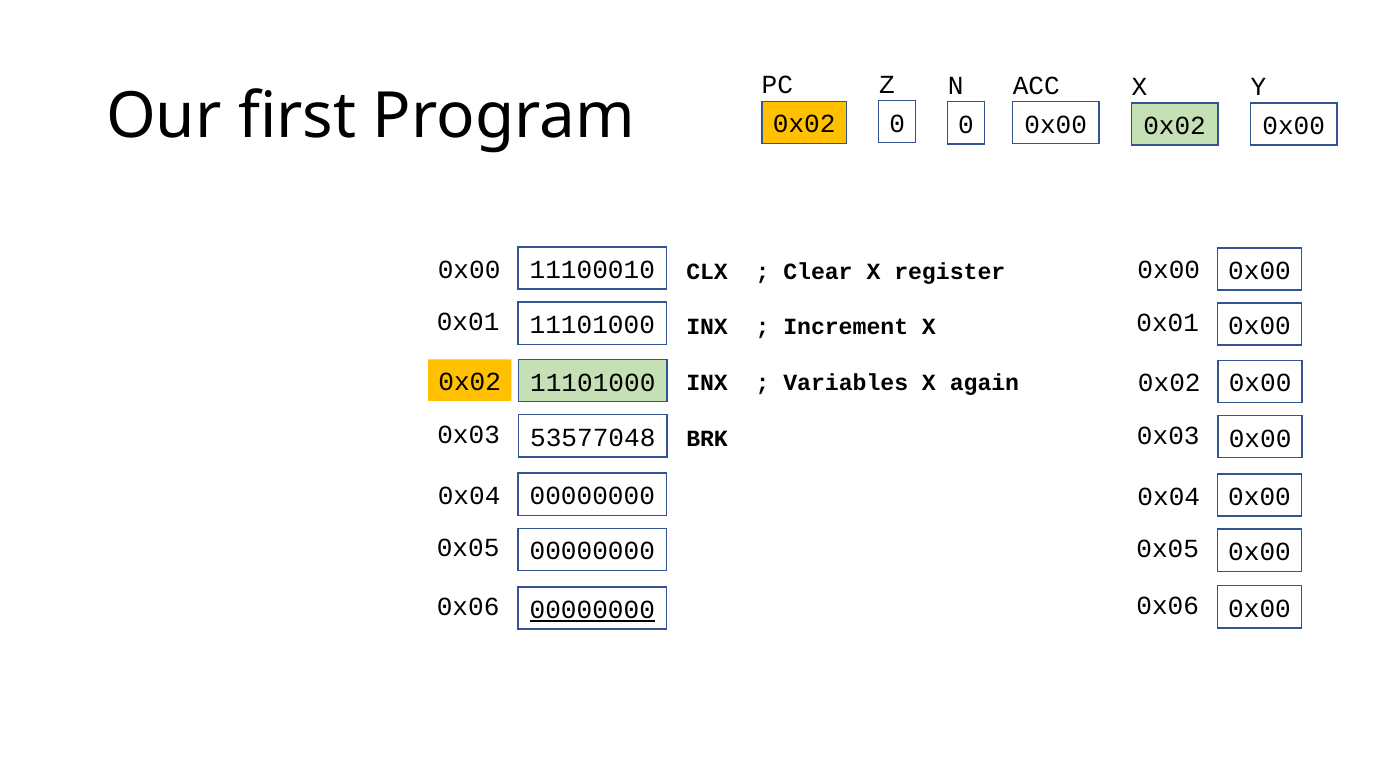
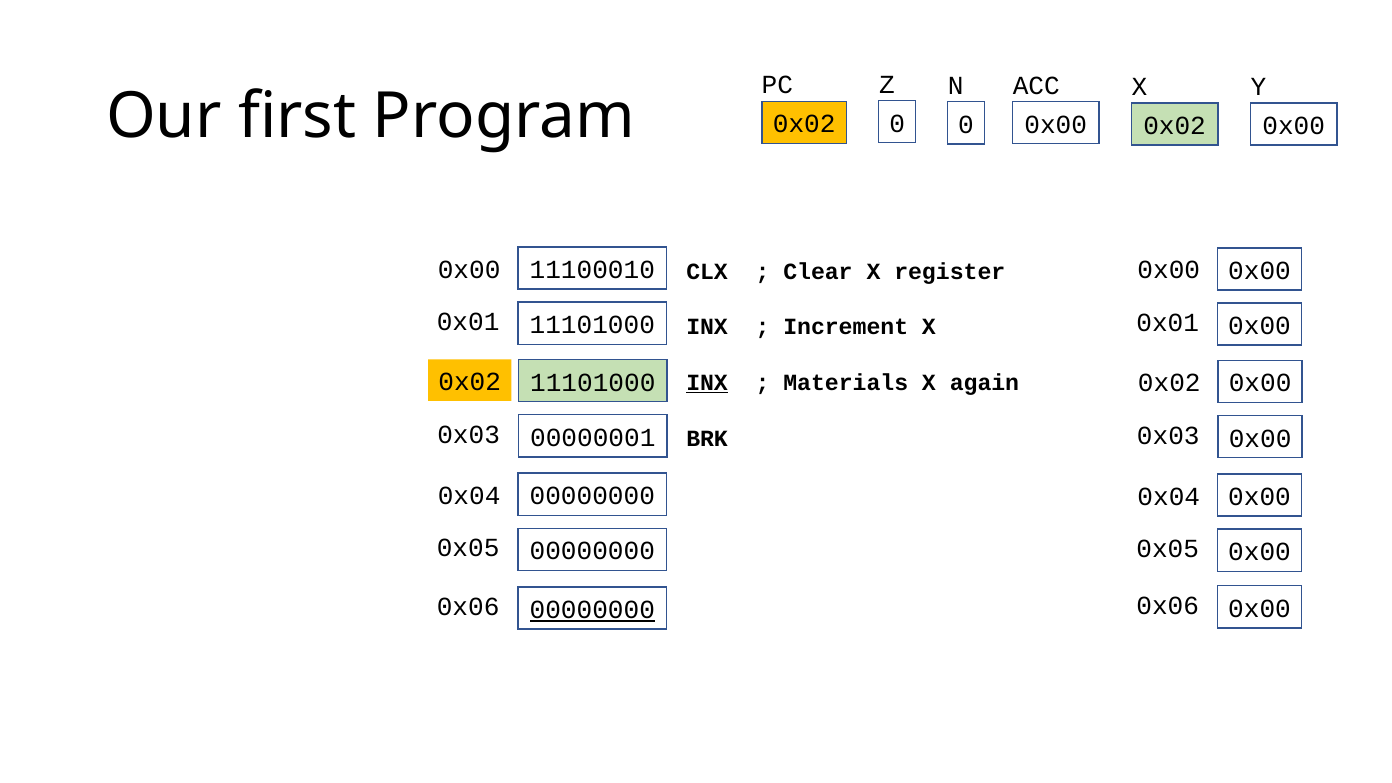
INX underline: none -> present (707, 383)
Variables: Variables -> Materials (846, 383)
53577048: 53577048 -> 00000001 (593, 438)
